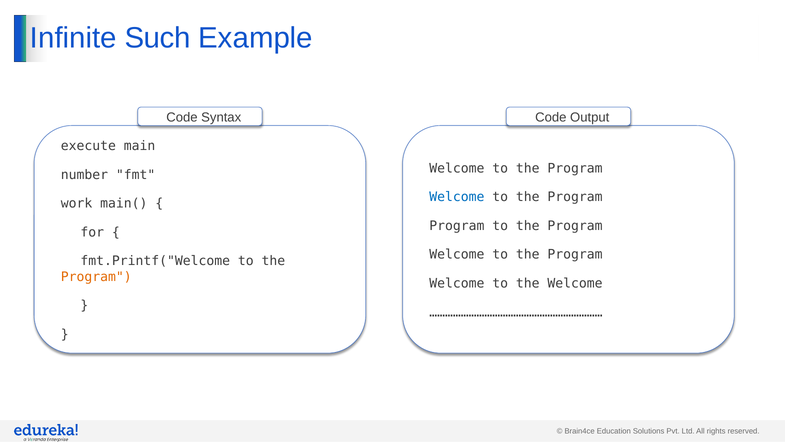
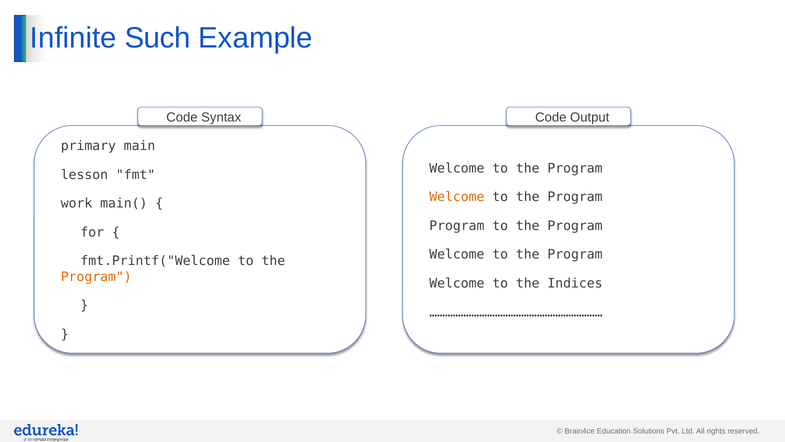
execute: execute -> primary (88, 146)
number: number -> lesson (84, 175)
Welcome colour: blue -> orange (457, 197)
the Welcome: Welcome -> Indices (575, 283)
